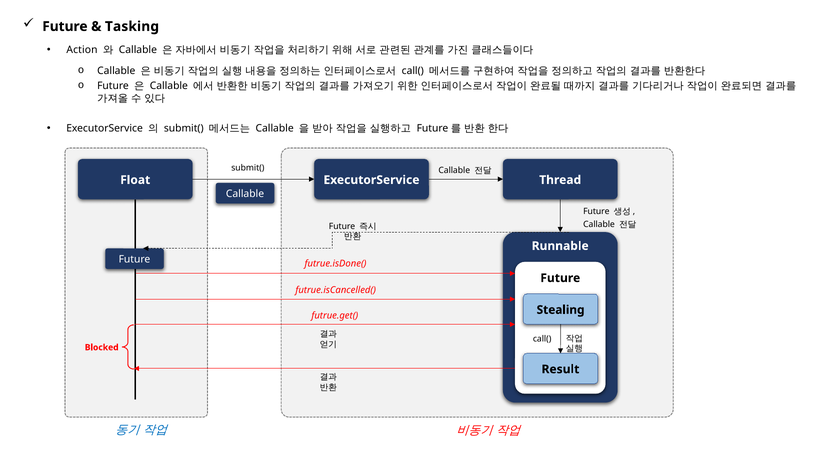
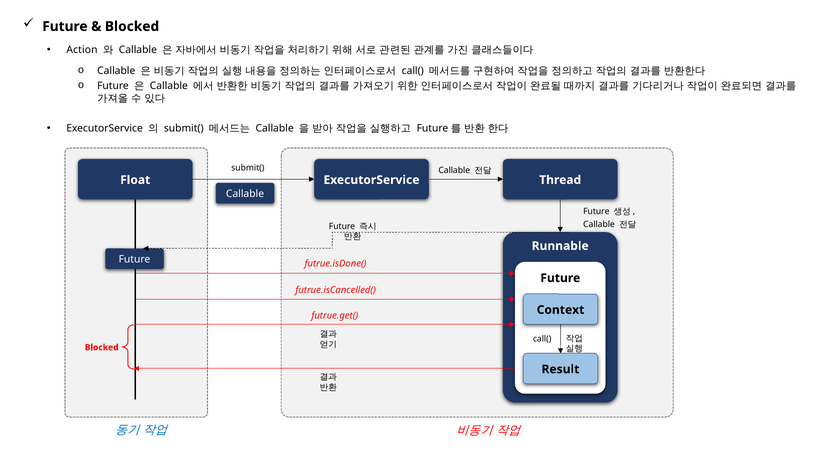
Tasking: Tasking -> Blocked (132, 26)
Stealing: Stealing -> Context (561, 310)
